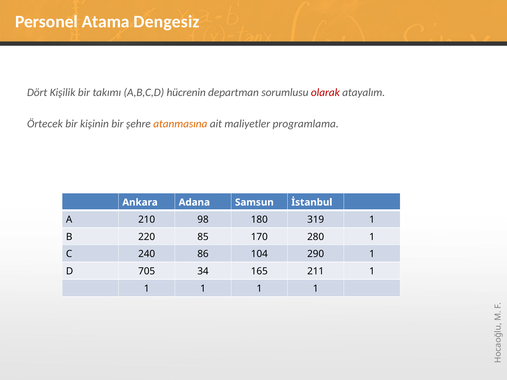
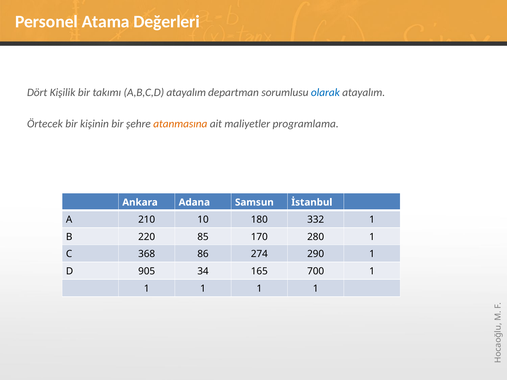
Dengesiz: Dengesiz -> Değerleri (167, 22)
A,B,C,D hücrenin: hücrenin -> atayalım (186, 92)
olarak colour: red -> blue (325, 92)
98: 98 -> 10 (203, 220)
319: 319 -> 332 (316, 220)
240: 240 -> 368 (147, 254)
104: 104 -> 274 (259, 254)
705: 705 -> 905 (147, 271)
211: 211 -> 700 (316, 271)
